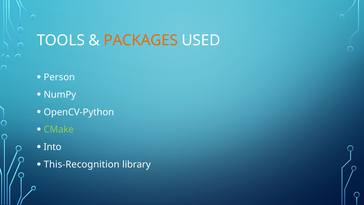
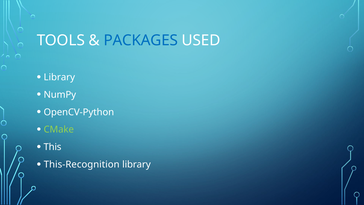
PACKAGES colour: orange -> blue (141, 40)
Person: Person -> Library (59, 77)
Into: Into -> This (52, 147)
